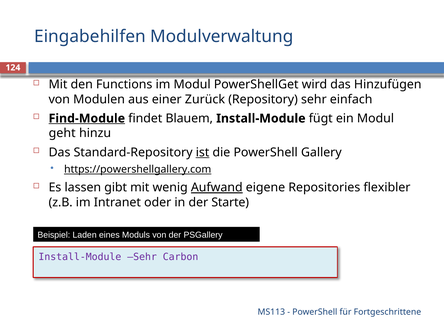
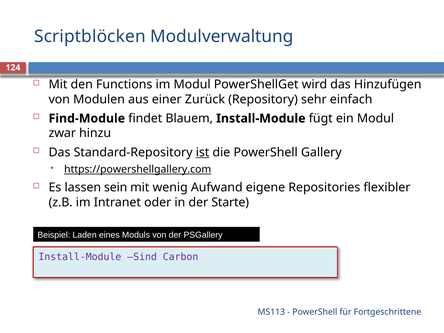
Eingabehilfen: Eingabehilfen -> Scriptblöcken (90, 36)
Find-Module underline: present -> none (87, 118)
geht: geht -> zwar (62, 133)
gibt: gibt -> sein (116, 188)
Aufwand underline: present -> none (217, 188)
Install-Module Sehr: Sehr -> Sind (142, 257)
